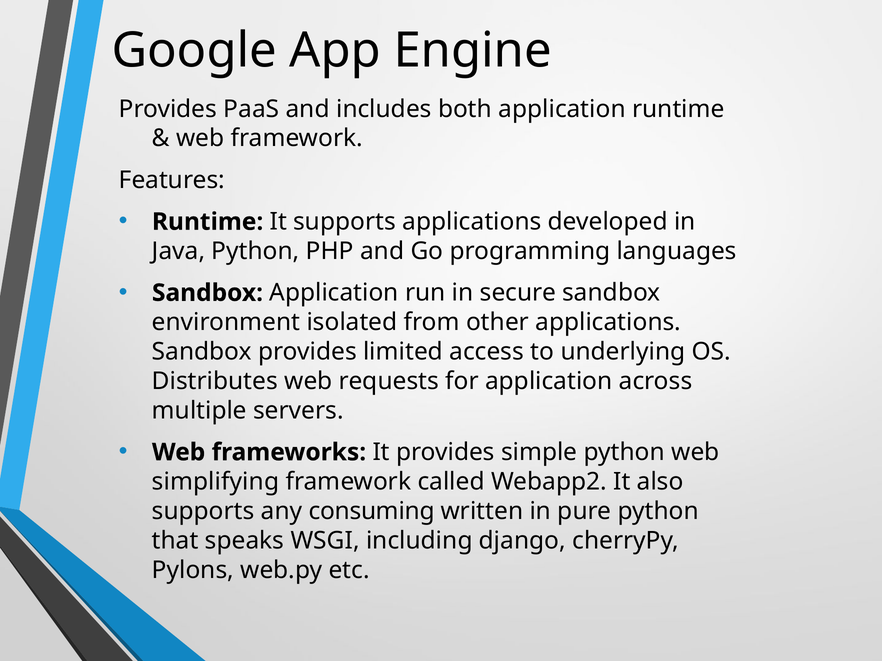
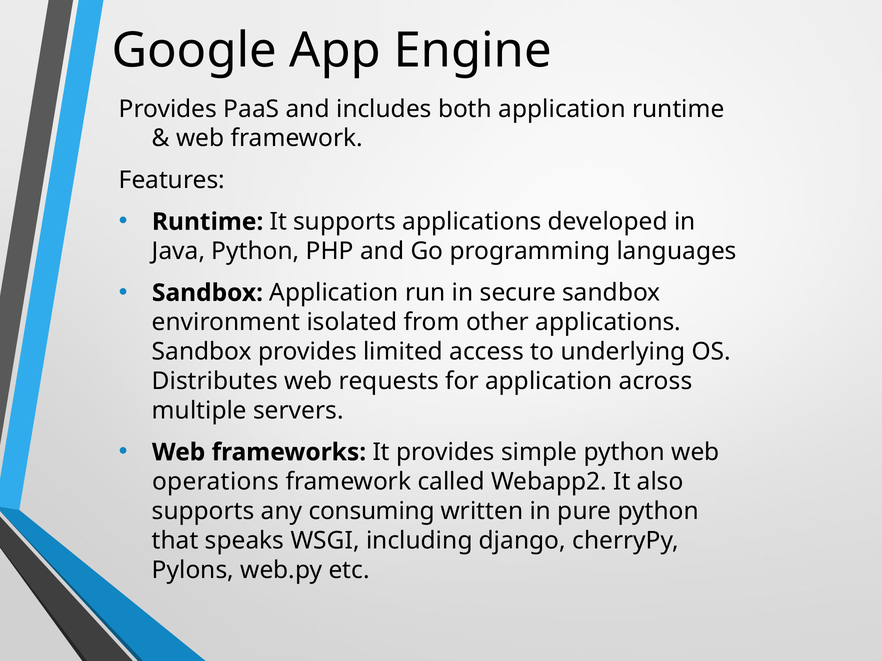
simplifying: simplifying -> operations (215, 482)
